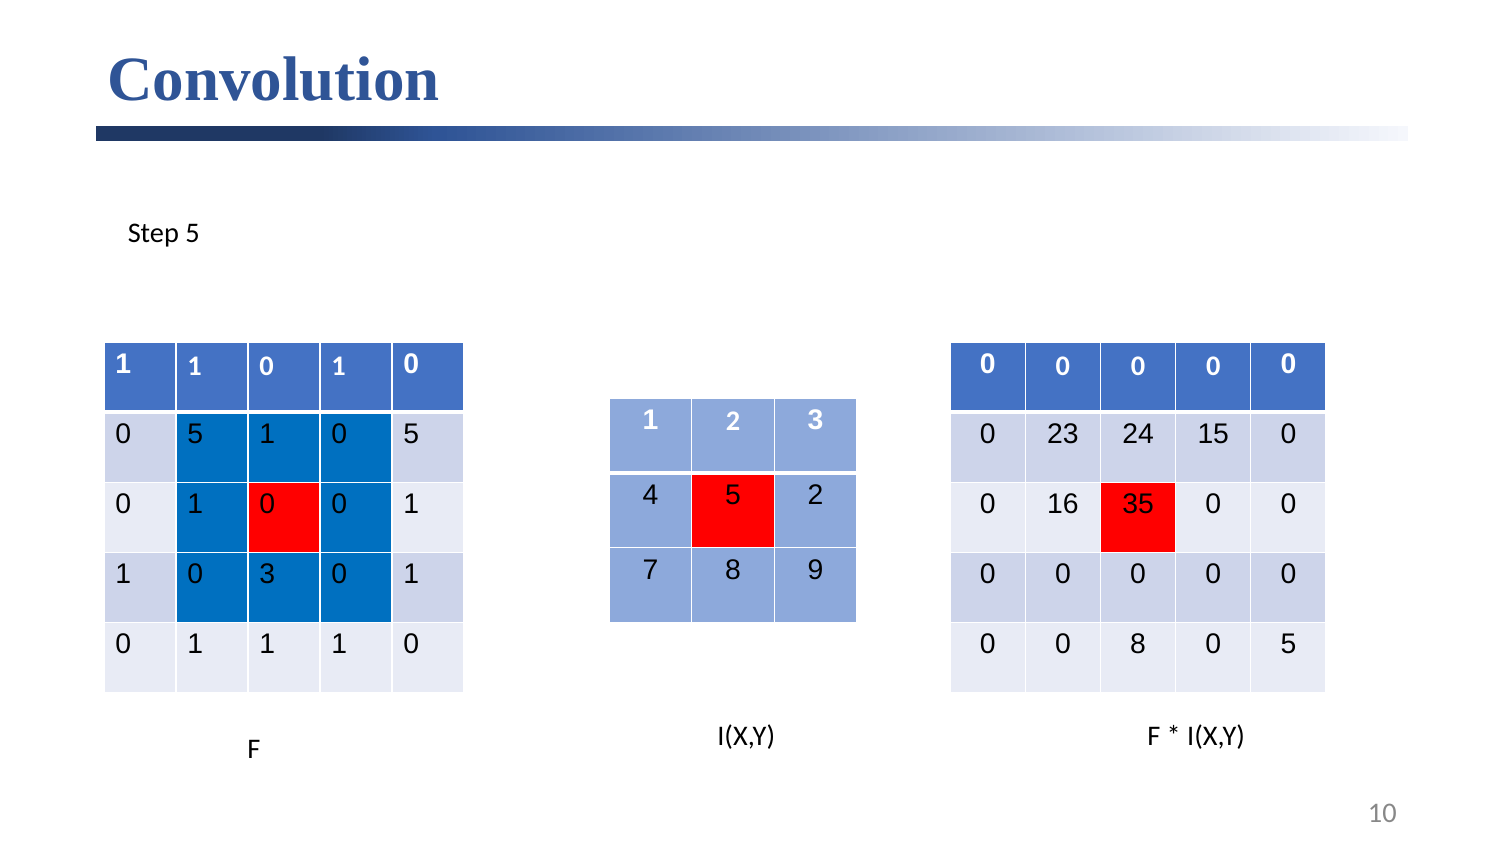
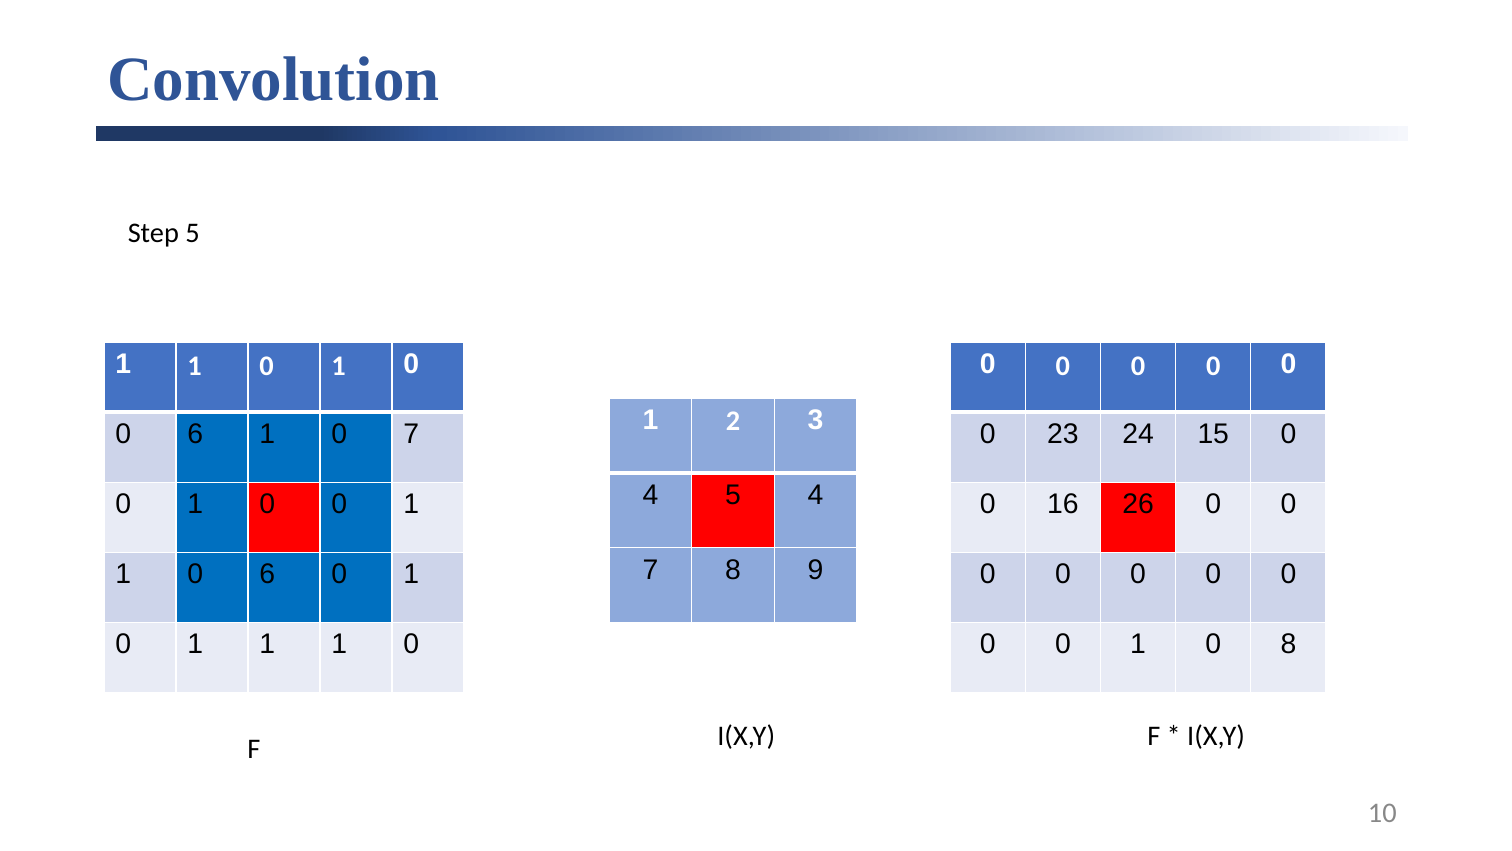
5: 5 -> 6 (195, 434)
1 0 5: 5 -> 7 (411, 434)
5 2: 2 -> 4 (816, 495)
35: 35 -> 26 (1138, 504)
1 0 3: 3 -> 6 (267, 574)
8: 8 -> 1 (1138, 644)
5: 5 -> 8 (1288, 644)
